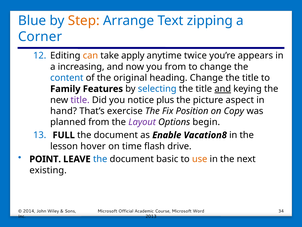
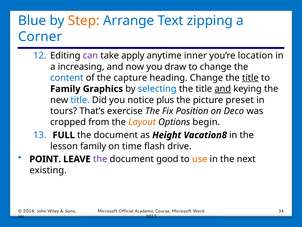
can colour: orange -> purple (90, 56)
twice: twice -> inner (195, 56)
appears: appears -> location (255, 56)
you from: from -> draw (175, 67)
original: original -> capture (130, 78)
title underline: none -> present (250, 78)
Features: Features -> Graphics (103, 89)
title colour: purple -> blue (80, 100)
aspect: aspect -> preset (240, 100)
hand: hand -> tours (64, 111)
Copy: Copy -> Deco (234, 111)
planned: planned -> cropped (68, 122)
Layout colour: purple -> orange (142, 122)
Enable: Enable -> Height (167, 135)
lesson hover: hover -> family (93, 146)
the colour: blue -> purple (100, 159)
basic: basic -> good (167, 159)
